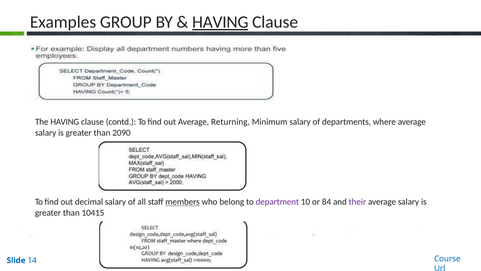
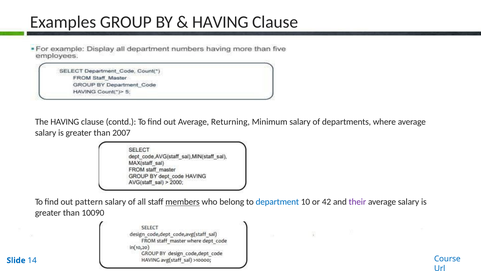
HAVING underline: present -> none (220, 22)
2090: 2090 -> 2007 (121, 133)
decimal: decimal -> pattern (89, 202)
department colour: purple -> blue (277, 202)
84: 84 -> 42 (327, 202)
10415: 10415 -> 10090 (93, 212)
